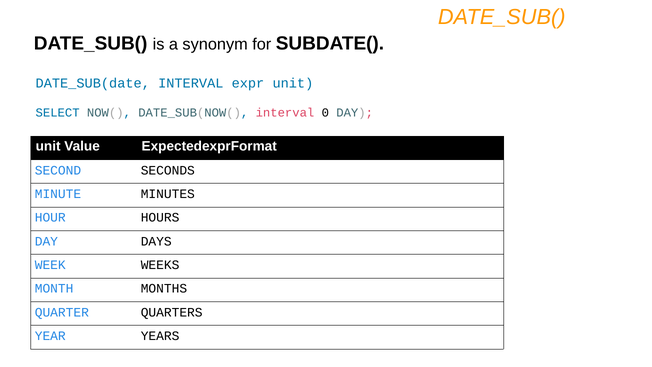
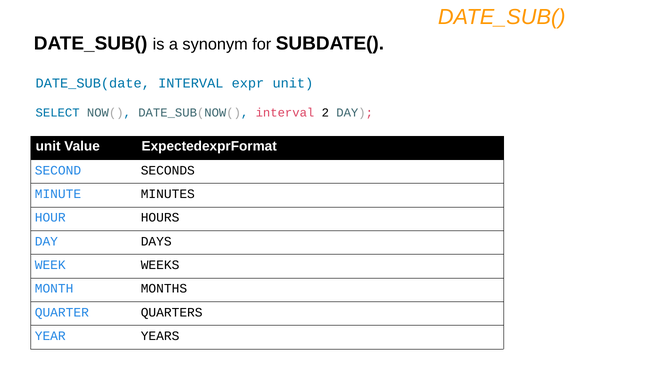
0: 0 -> 2 (325, 113)
